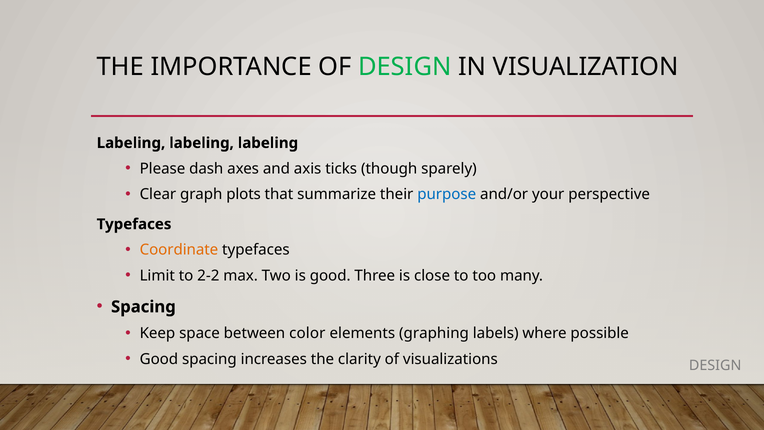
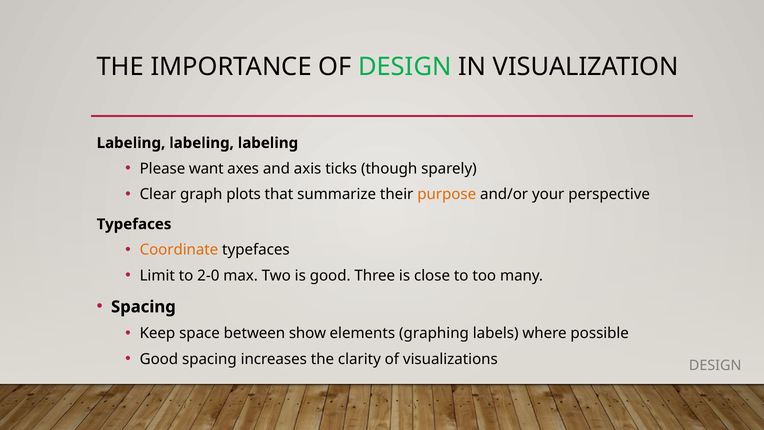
dash: dash -> want (206, 169)
purpose colour: blue -> orange (447, 194)
2-2: 2-2 -> 2-0 (208, 275)
color: color -> show (307, 333)
